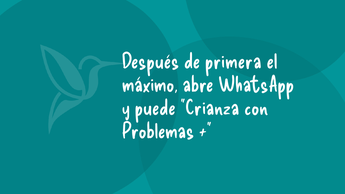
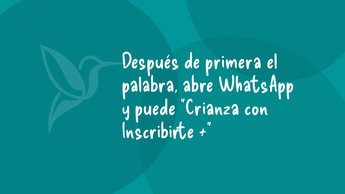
máximo: máximo -> palabra (150, 85)
Problemas: Problemas -> Inscribirte (158, 131)
